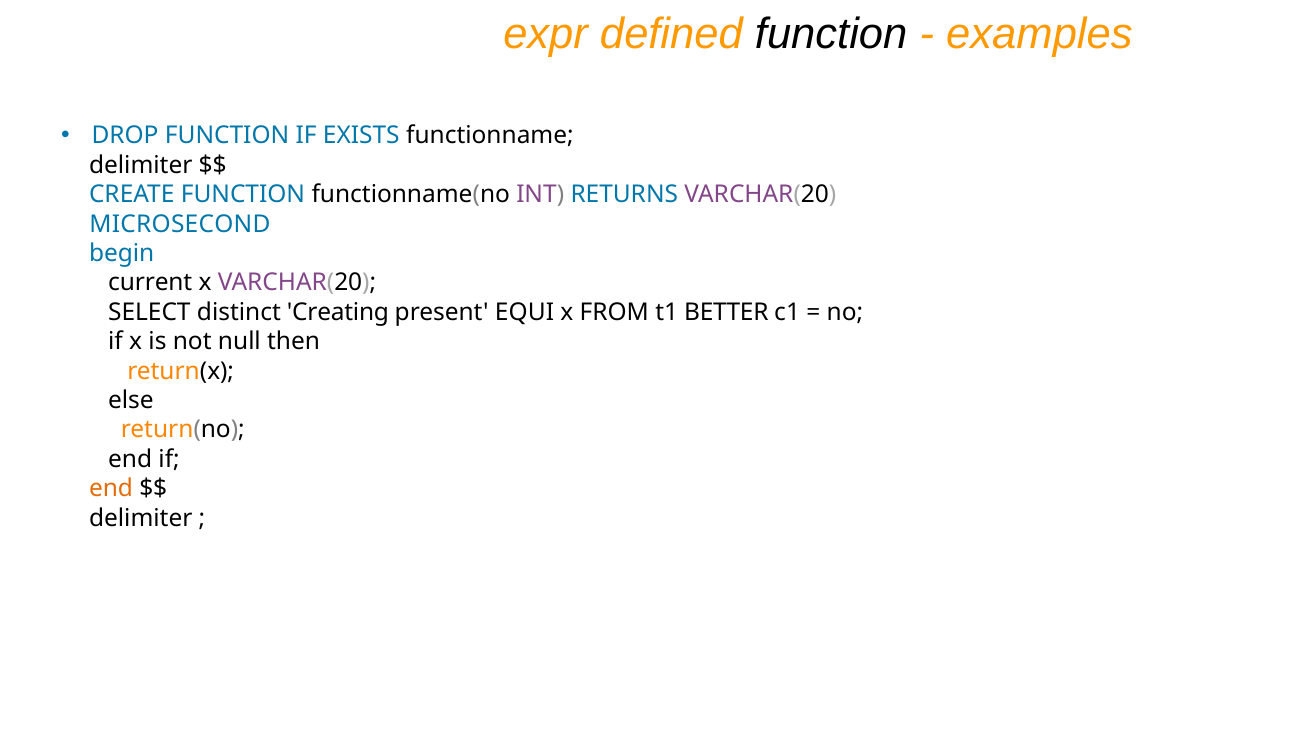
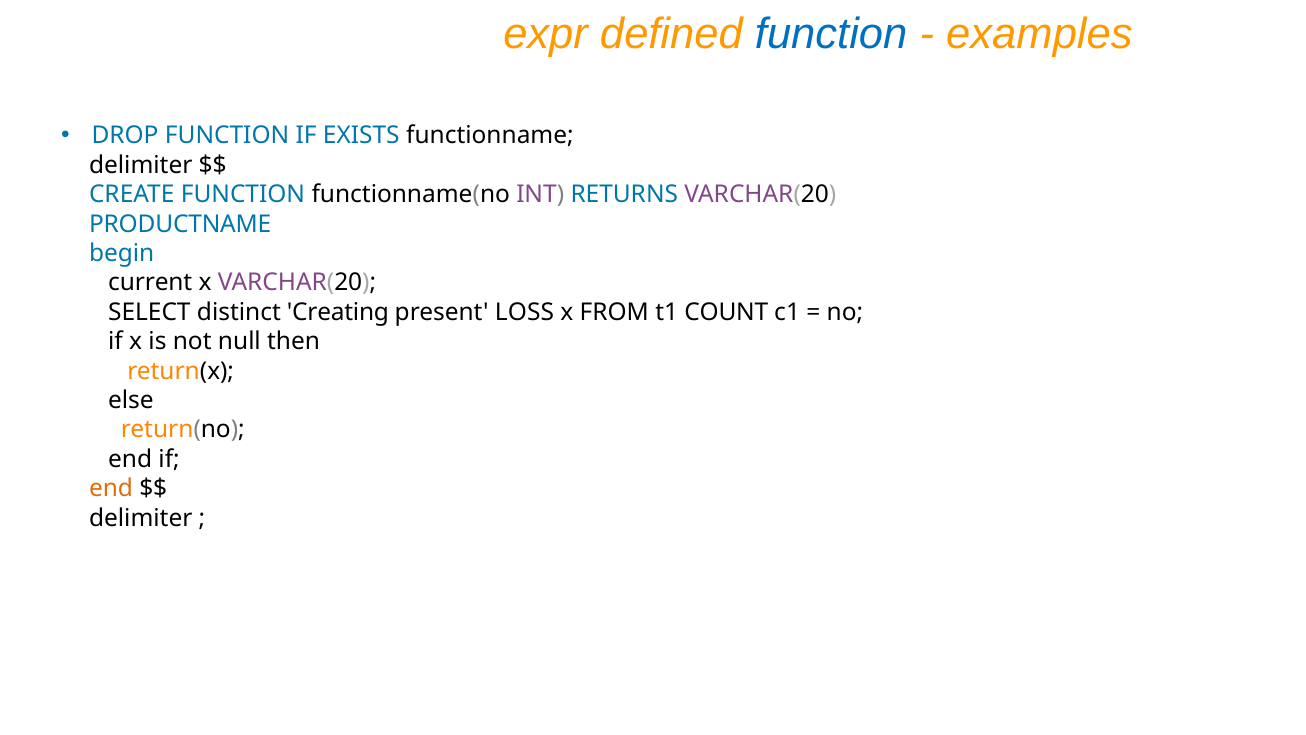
function colour: black -> blue (831, 34)
MICROSECOND: MICROSECOND -> PRODUCTNAME (180, 224)
EQUI: EQUI -> LOSS (524, 312)
BETTER: BETTER -> COUNT (726, 312)
